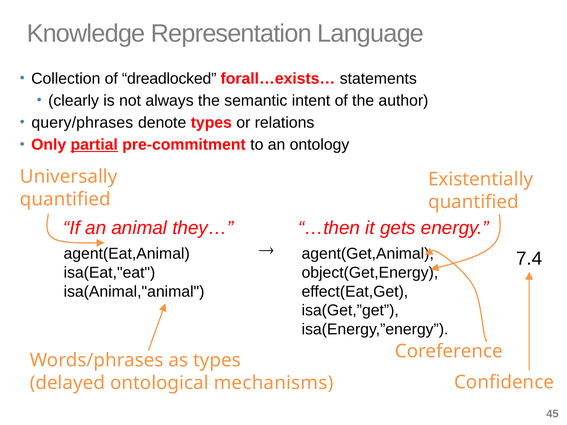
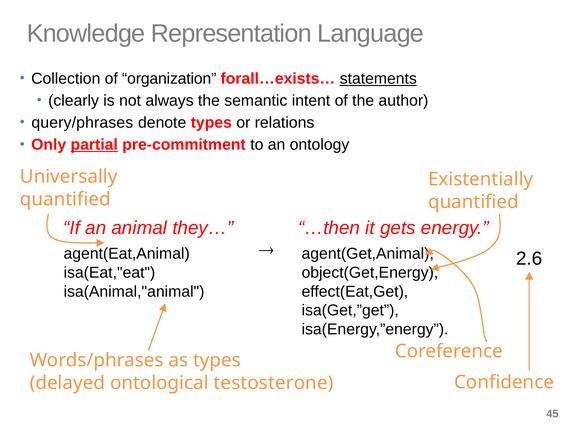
dreadlocked: dreadlocked -> organization (169, 79)
statements underline: none -> present (378, 79)
7.4: 7.4 -> 2.6 (529, 259)
mechanisms: mechanisms -> testosterone (274, 383)
